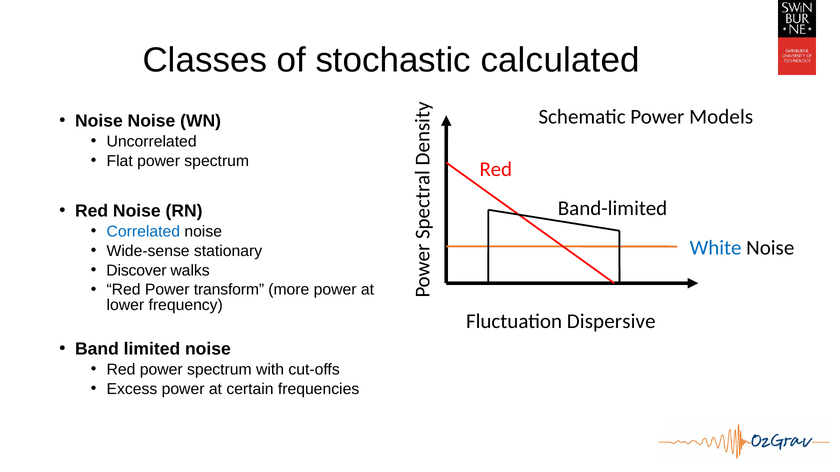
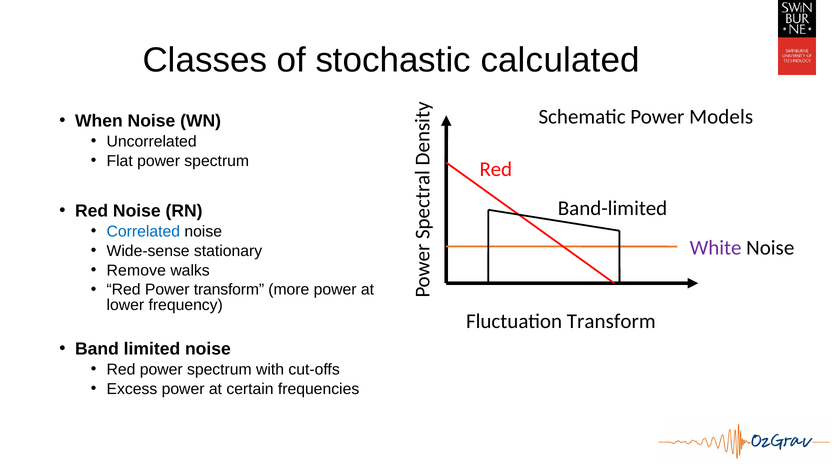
Noise: Noise -> When (99, 121)
White colour: blue -> purple (716, 248)
Discover: Discover -> Remove (136, 271)
Fluctuation Dispersive: Dispersive -> Transform (611, 322)
